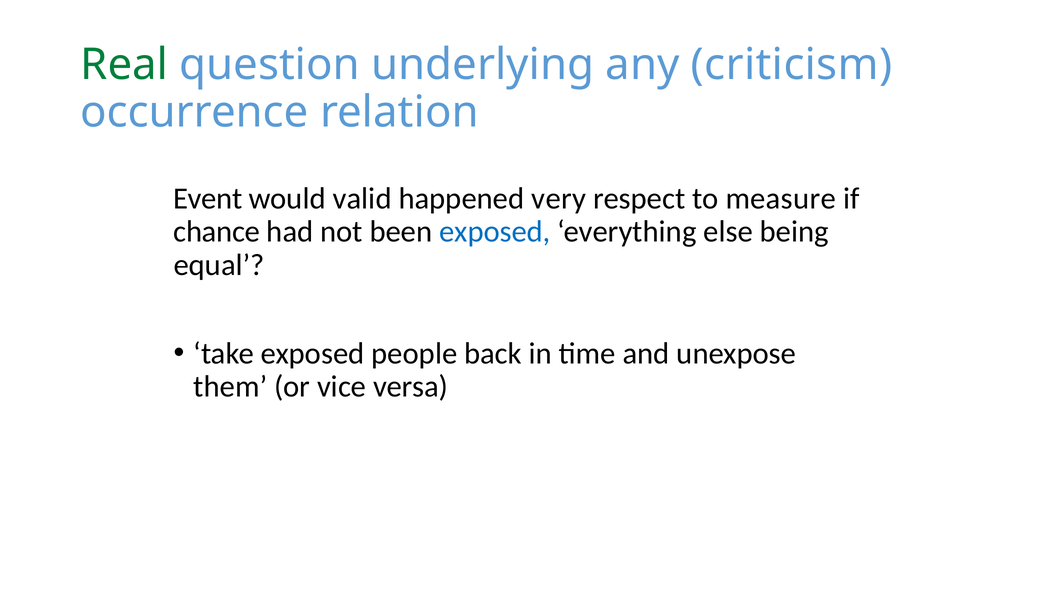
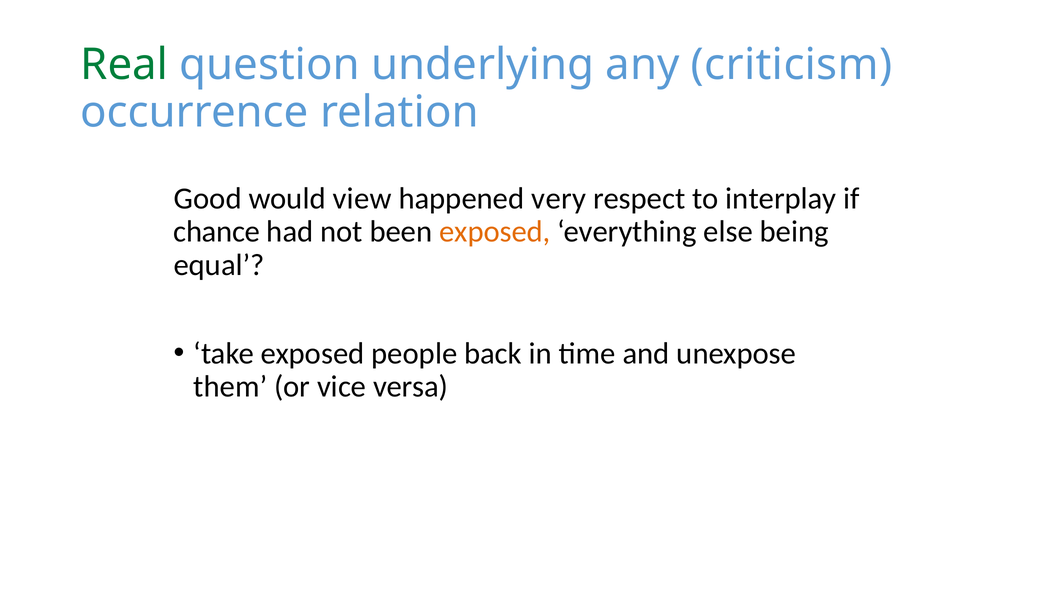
Event: Event -> Good (208, 198)
valid: valid -> view (362, 198)
measure: measure -> interplay (781, 198)
exposed colour: blue -> orange (495, 232)
